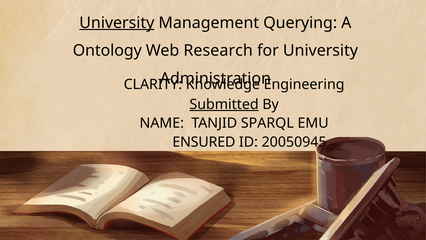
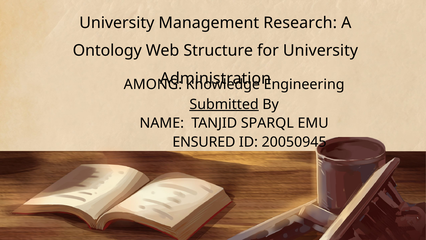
University underline: present -> none (117, 23)
Querying: Querying -> Research (300, 23)
Research: Research -> Structure (218, 51)
CLARITY: CLARITY -> AMONG (153, 84)
